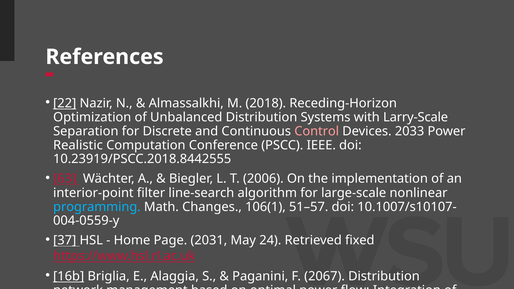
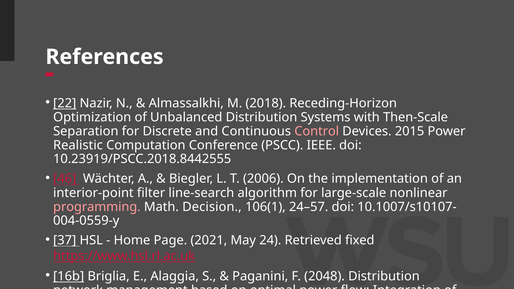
Larry-Scale: Larry-Scale -> Then-Scale (416, 117)
2033: 2033 -> 2015 (410, 131)
63: 63 -> 46 (65, 179)
programming colour: light blue -> pink (97, 207)
Math Changes: Changes -> Decision (212, 207)
51–57: 51–57 -> 24–57 (309, 207)
2031: 2031 -> 2021 (209, 240)
2067: 2067 -> 2048 (325, 276)
